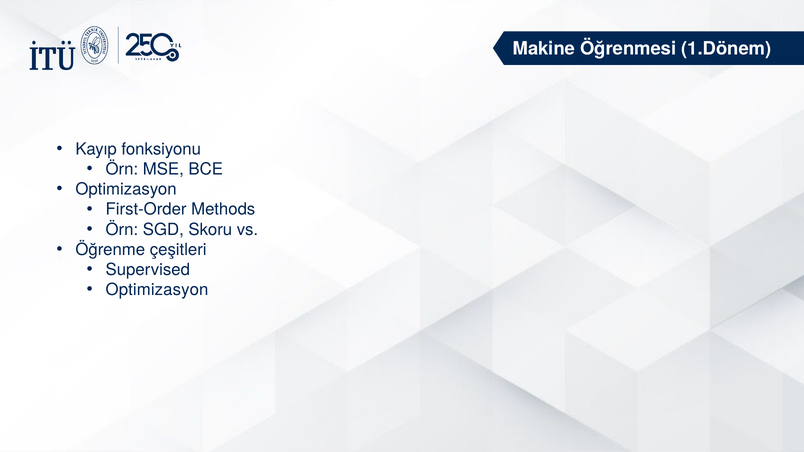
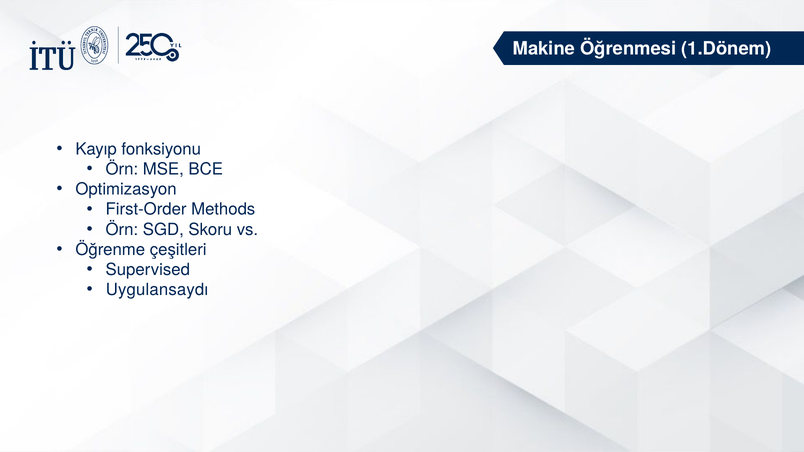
Optimizasyon: Optimizasyon -> Uygulansaydı (157, 290)
